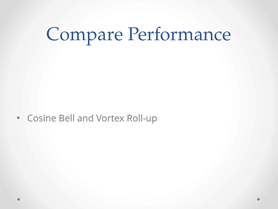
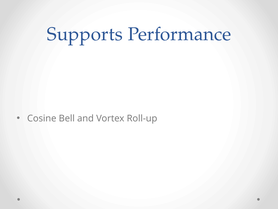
Compare: Compare -> Supports (85, 34)
